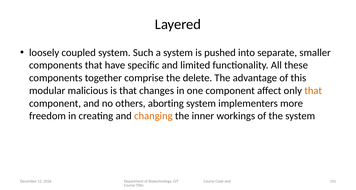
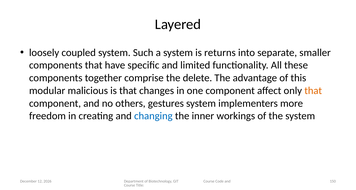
pushed: pushed -> returns (220, 53)
aborting: aborting -> gestures (166, 103)
changing colour: orange -> blue (153, 116)
